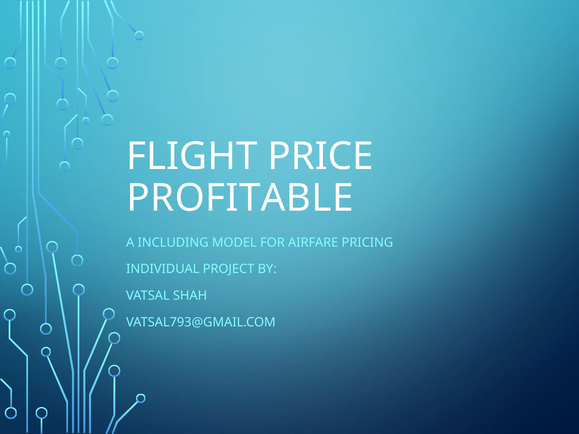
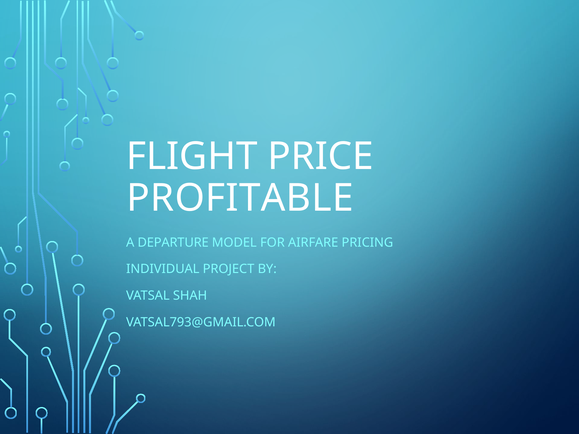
INCLUDING: INCLUDING -> DEPARTURE (173, 243)
